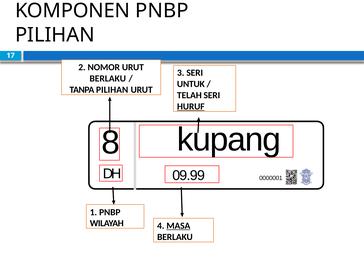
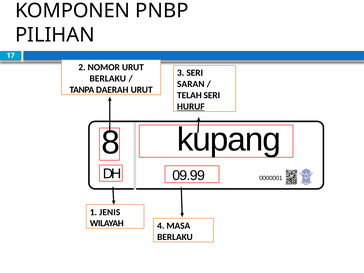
UNTUK: UNTUK -> SARAN (191, 84)
TANPA PILIHAN: PILIHAN -> DAERAH (112, 90)
1 PNBP: PNBP -> JENIS (110, 212)
MASA underline: present -> none (178, 226)
